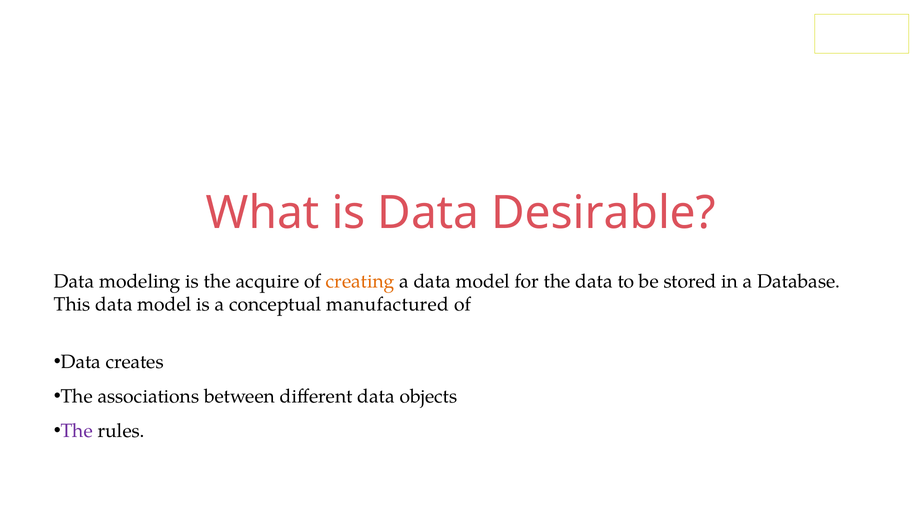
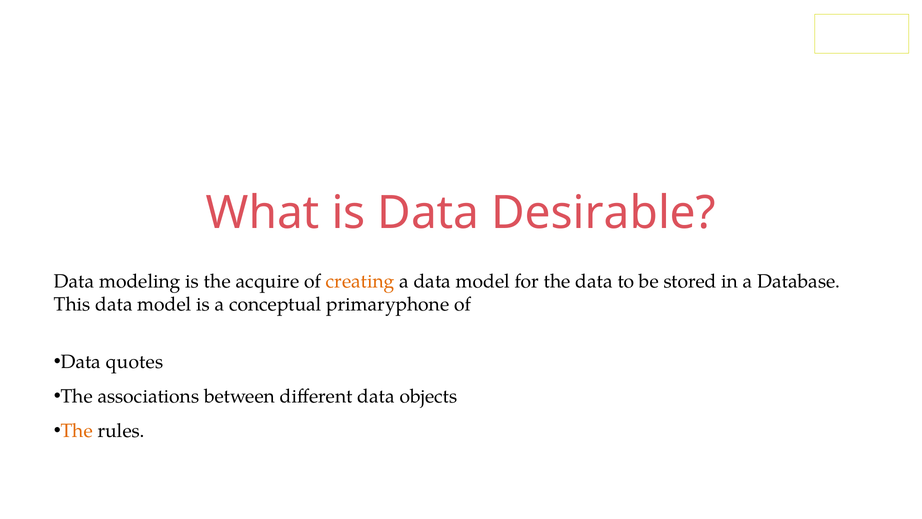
manufactured: manufactured -> primaryphone (388, 304)
creates: creates -> quotes (135, 362)
The colour: purple -> orange (77, 431)
